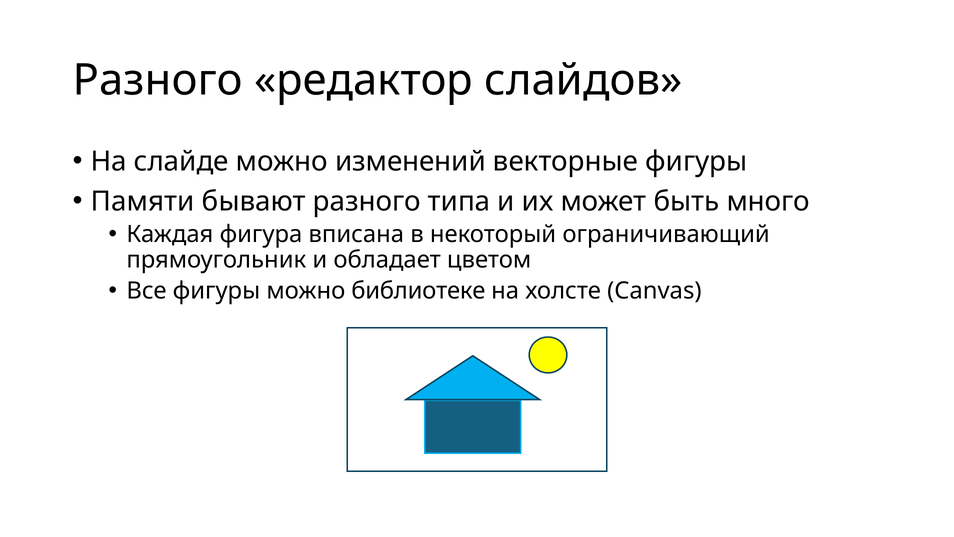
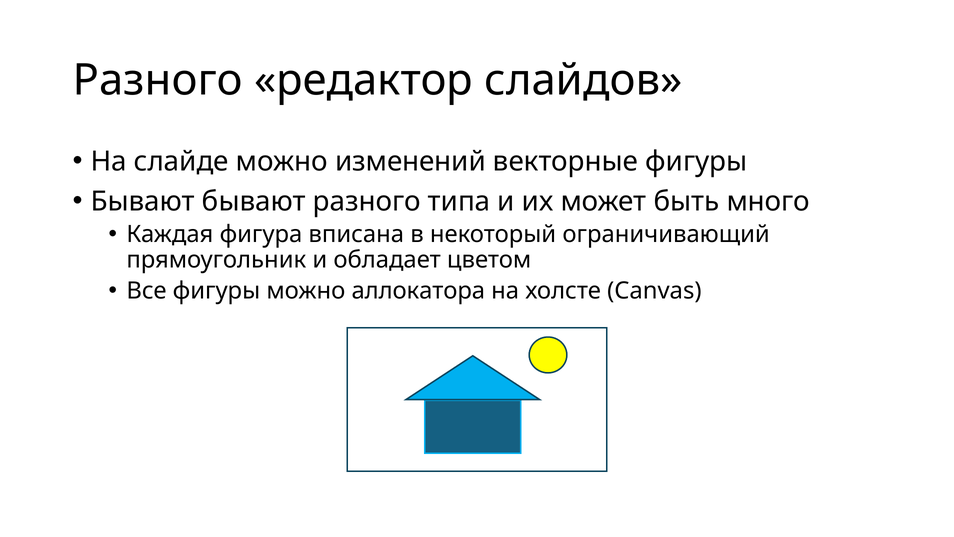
Памяти: Памяти -> Бывают (143, 201)
библиотеке: библиотеке -> аллокатора (418, 291)
